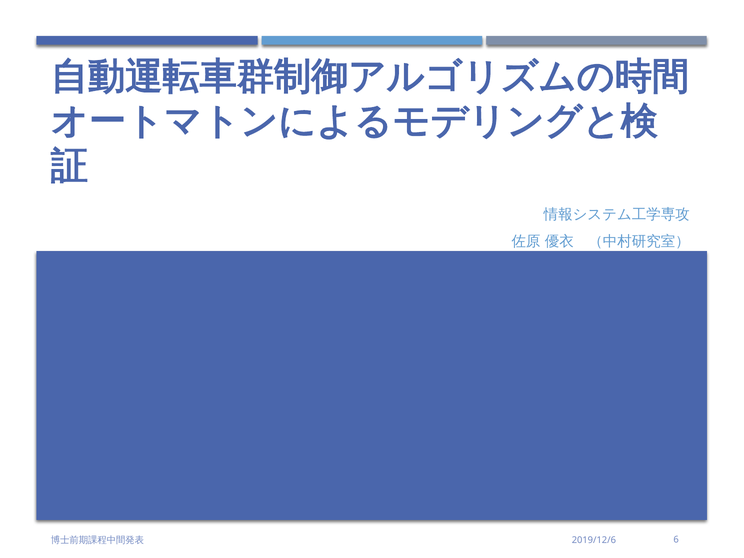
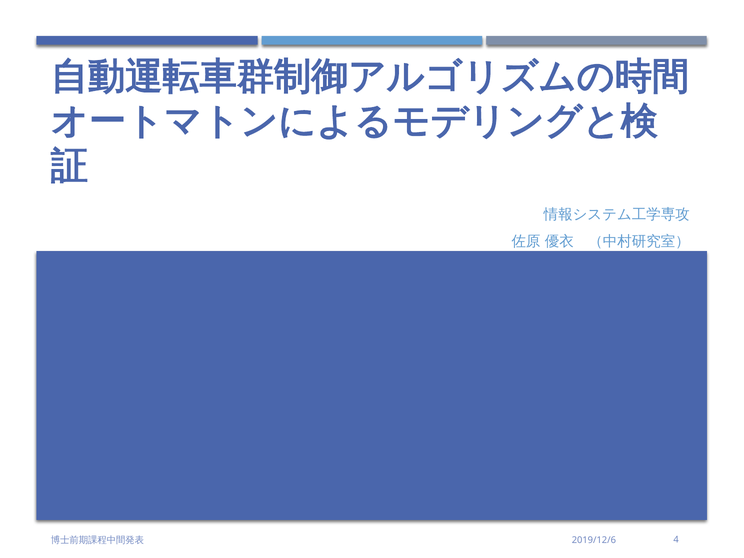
6: 6 -> 4 (676, 540)
